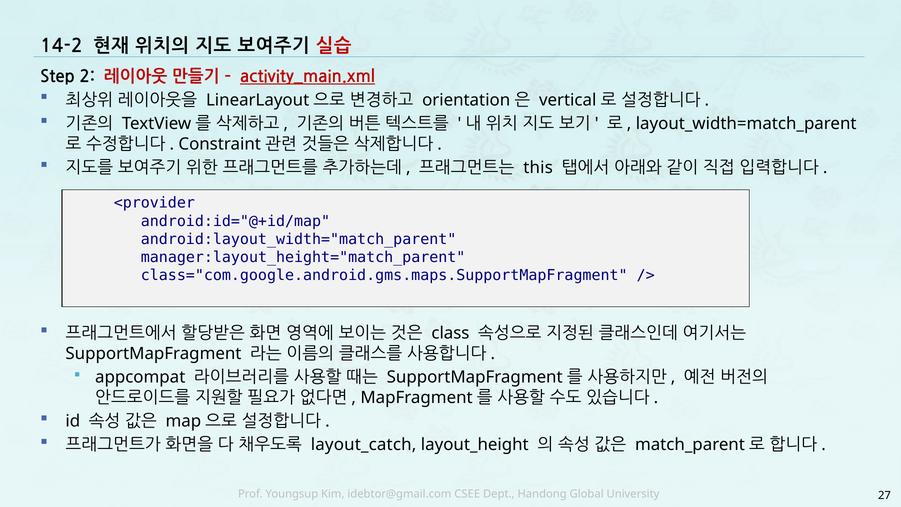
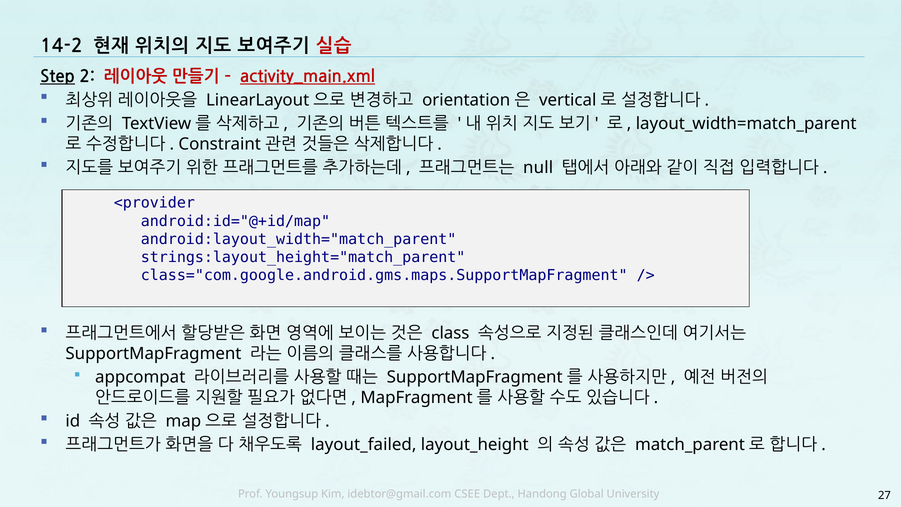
Step underline: none -> present (57, 76)
this: this -> null (538, 168)
manager:layout_height="match_parent: manager:layout_height="match_parent -> strings:layout_height="match_parent (303, 257)
layout_catch: layout_catch -> layout_failed (364, 445)
